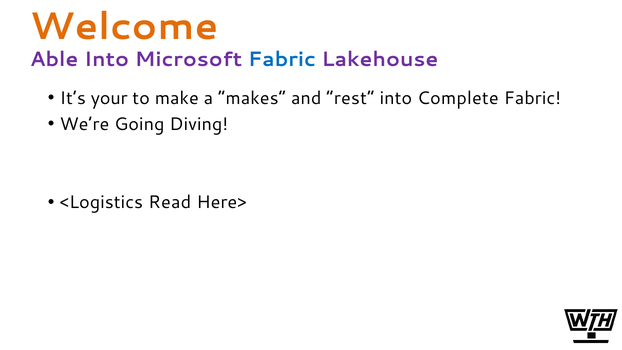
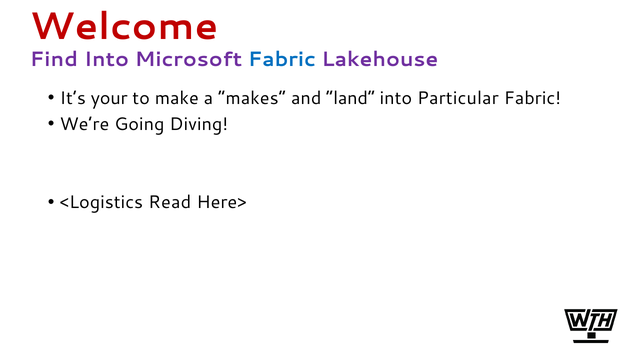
Welcome colour: orange -> red (124, 27)
Able: Able -> Find (54, 60)
rest: rest -> land (351, 98)
Complete: Complete -> Particular (458, 98)
